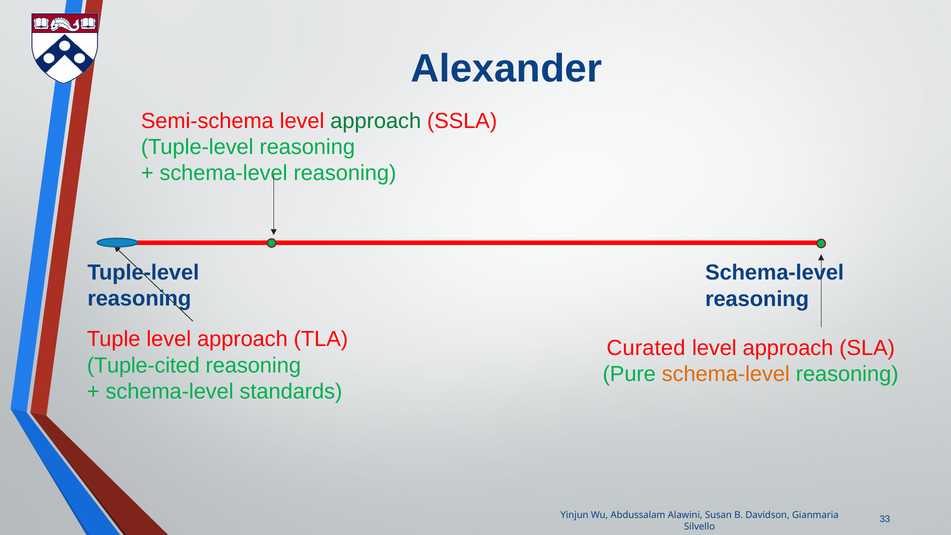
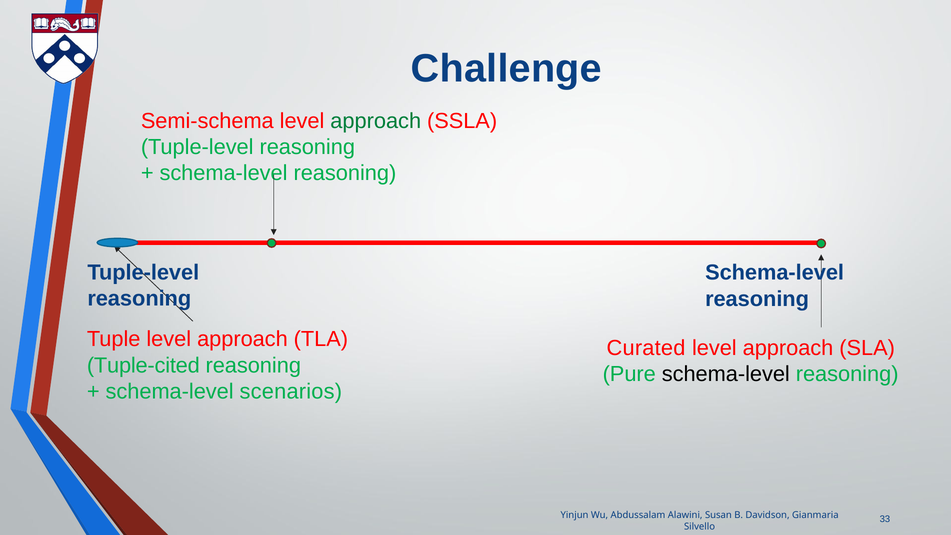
Alexander: Alexander -> Challenge (506, 69)
schema-level colour: orange -> black (726, 374)
standards: standards -> scenarios (291, 391)
